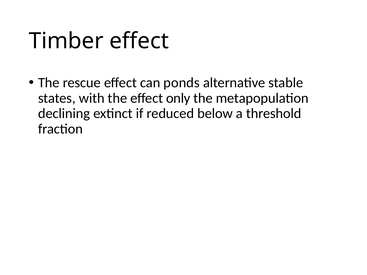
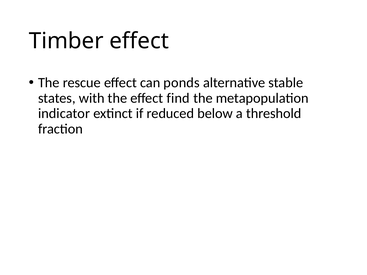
only: only -> find (178, 98)
declining: declining -> indicator (64, 114)
